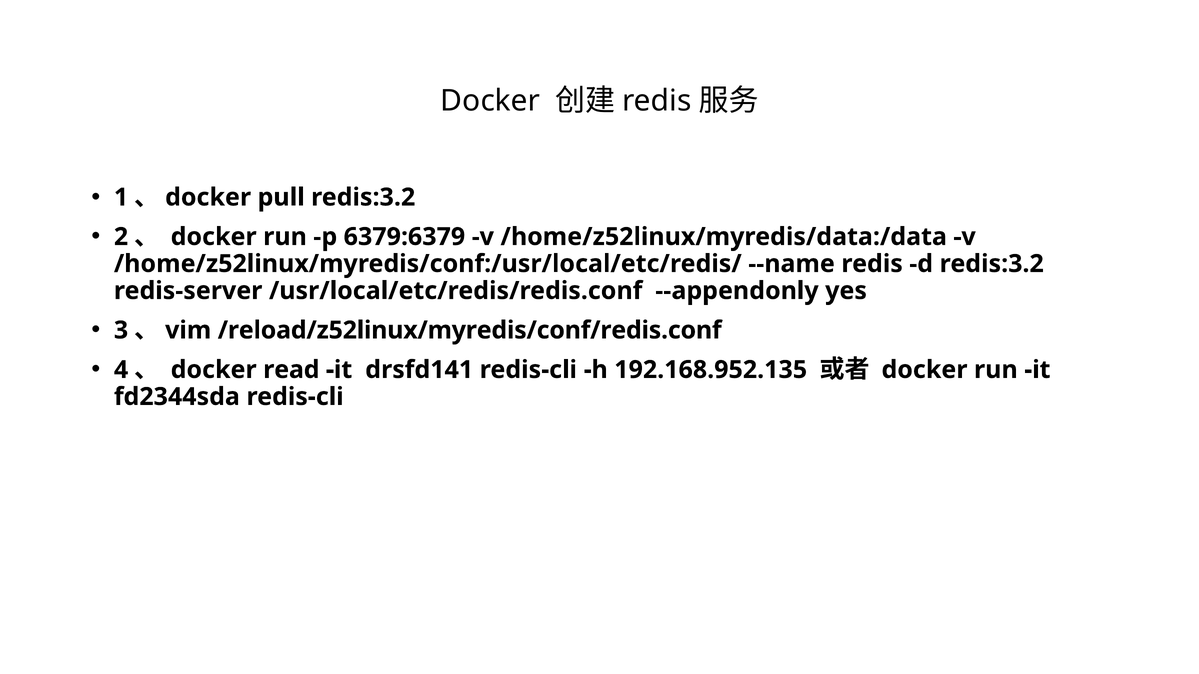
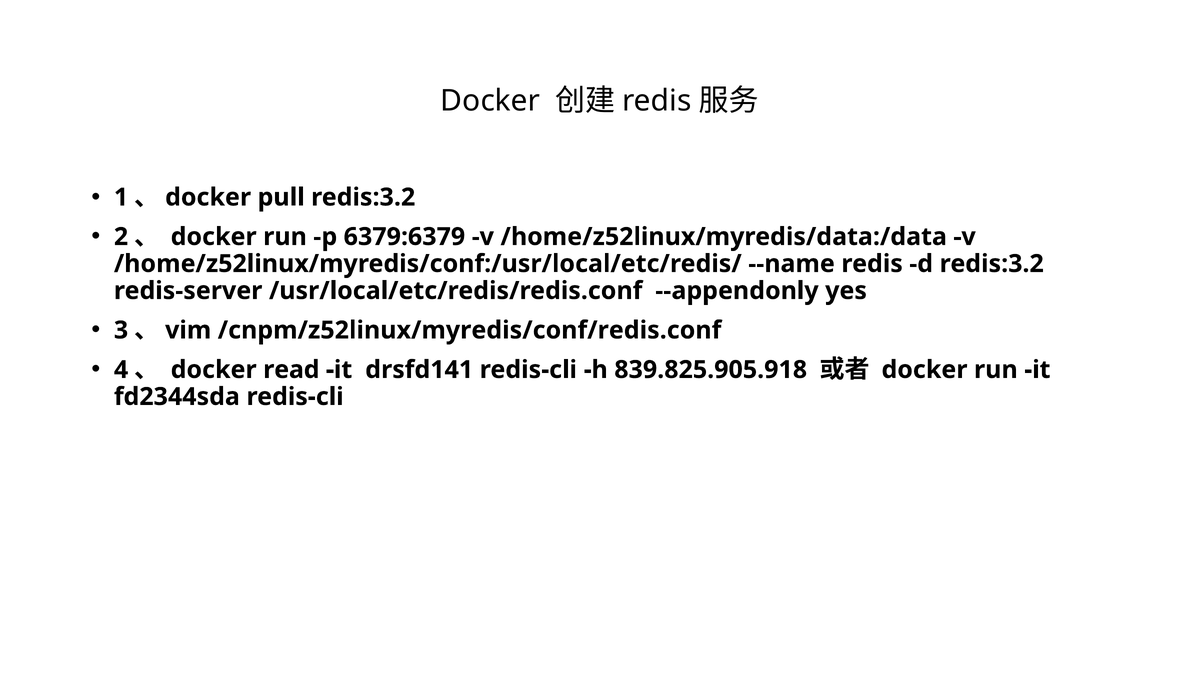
/reload/z52linux/myredis/conf/redis.conf: /reload/z52linux/myredis/conf/redis.conf -> /cnpm/z52linux/myredis/conf/redis.conf (470, 330)
192.168.952.135: 192.168.952.135 -> 839.825.905.918 (711, 370)
